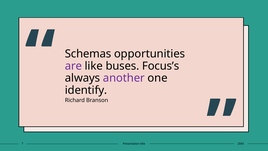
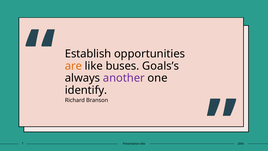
Schemas: Schemas -> Establish (88, 54)
are colour: purple -> orange (73, 66)
Focus’s: Focus’s -> Goals’s (161, 66)
